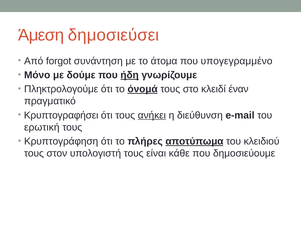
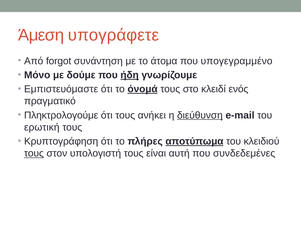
δημοσιεύσει: δημοσιεύσει -> υπογράφετε (114, 35)
Πληκτρολογούμε: Πληκτρολογούμε -> Εμπιστευόμαστε (61, 89)
έναν: έναν -> ενός (238, 89)
Κρυπτογραφήσει: Κρυπτογραφήσει -> Πληκτρολογούμε (61, 115)
ανήκει underline: present -> none (152, 115)
διεύθυνση underline: none -> present (200, 115)
τους underline: none -> present (34, 153)
κάθε: κάθε -> αυτή (179, 153)
δημοσιεύουμε: δημοσιεύουμε -> συνδεδεμένες (244, 153)
